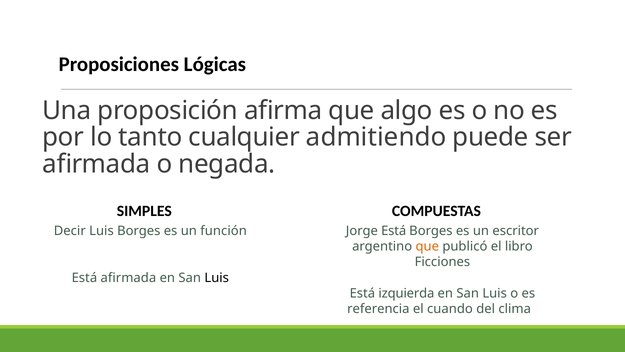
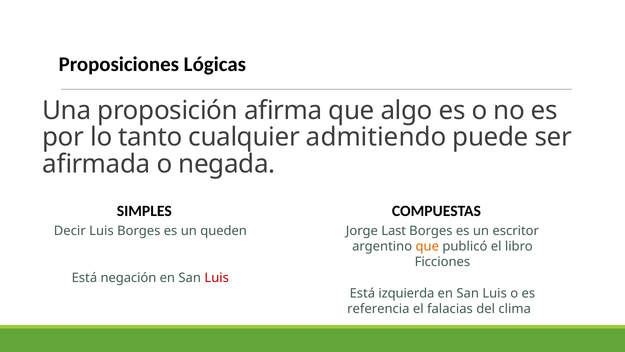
función: función -> queden (224, 230)
Jorge Está: Está -> Last (394, 230)
Está afirmada: afirmada -> negación (128, 277)
Luis colour: black -> red (217, 277)
cuando: cuando -> falacias (450, 309)
